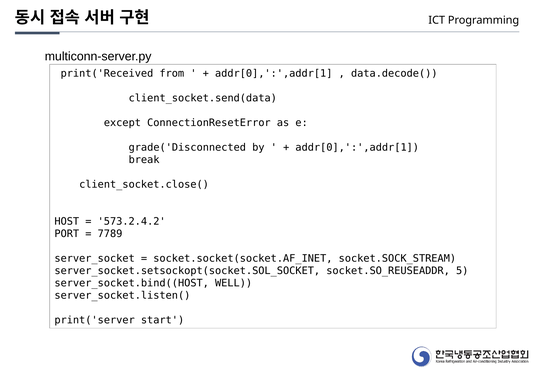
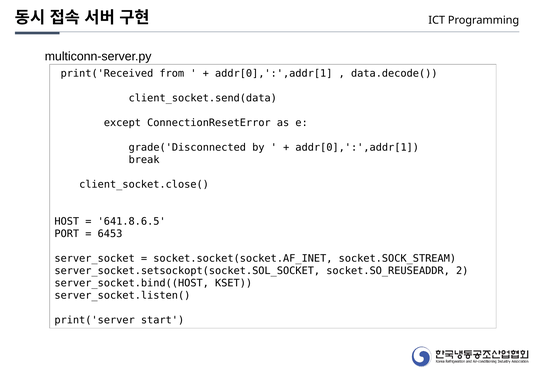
573.2.4.2: 573.2.4.2 -> 641.8.6.5 (132, 221)
7789: 7789 -> 6453 (110, 234)
5: 5 -> 2 (462, 271)
WELL: WELL -> KSET (234, 283)
